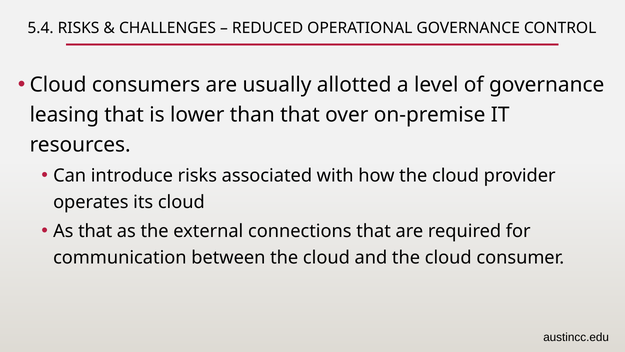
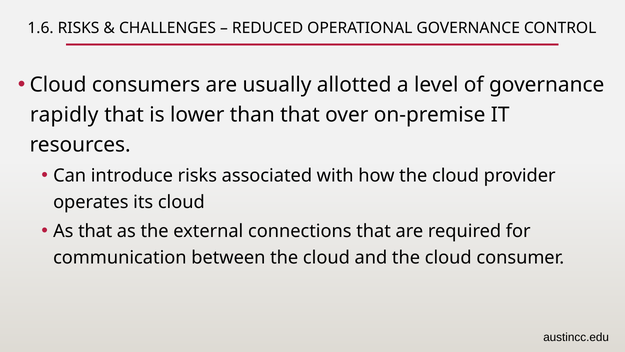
5.4: 5.4 -> 1.6 (41, 28)
leasing: leasing -> rapidly (64, 115)
